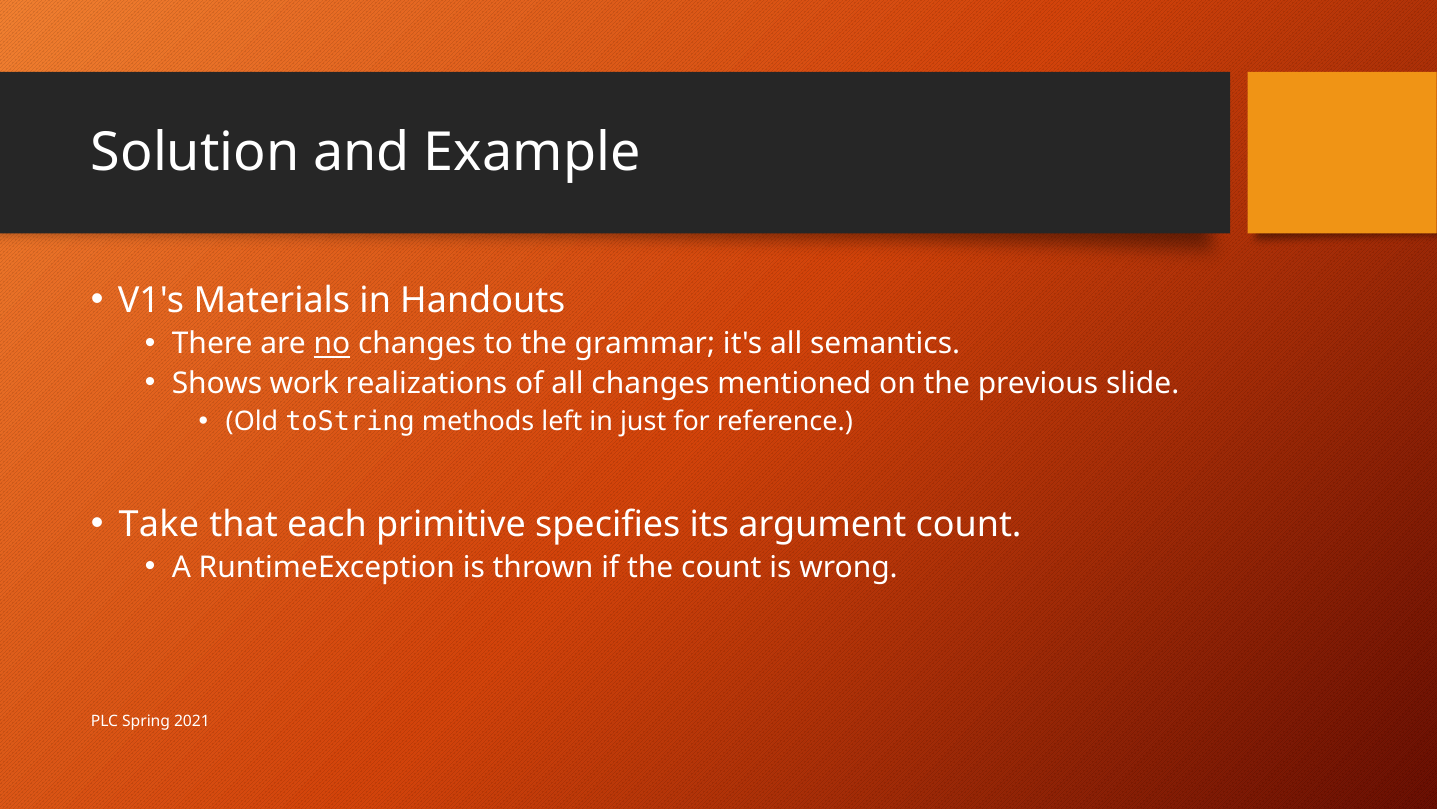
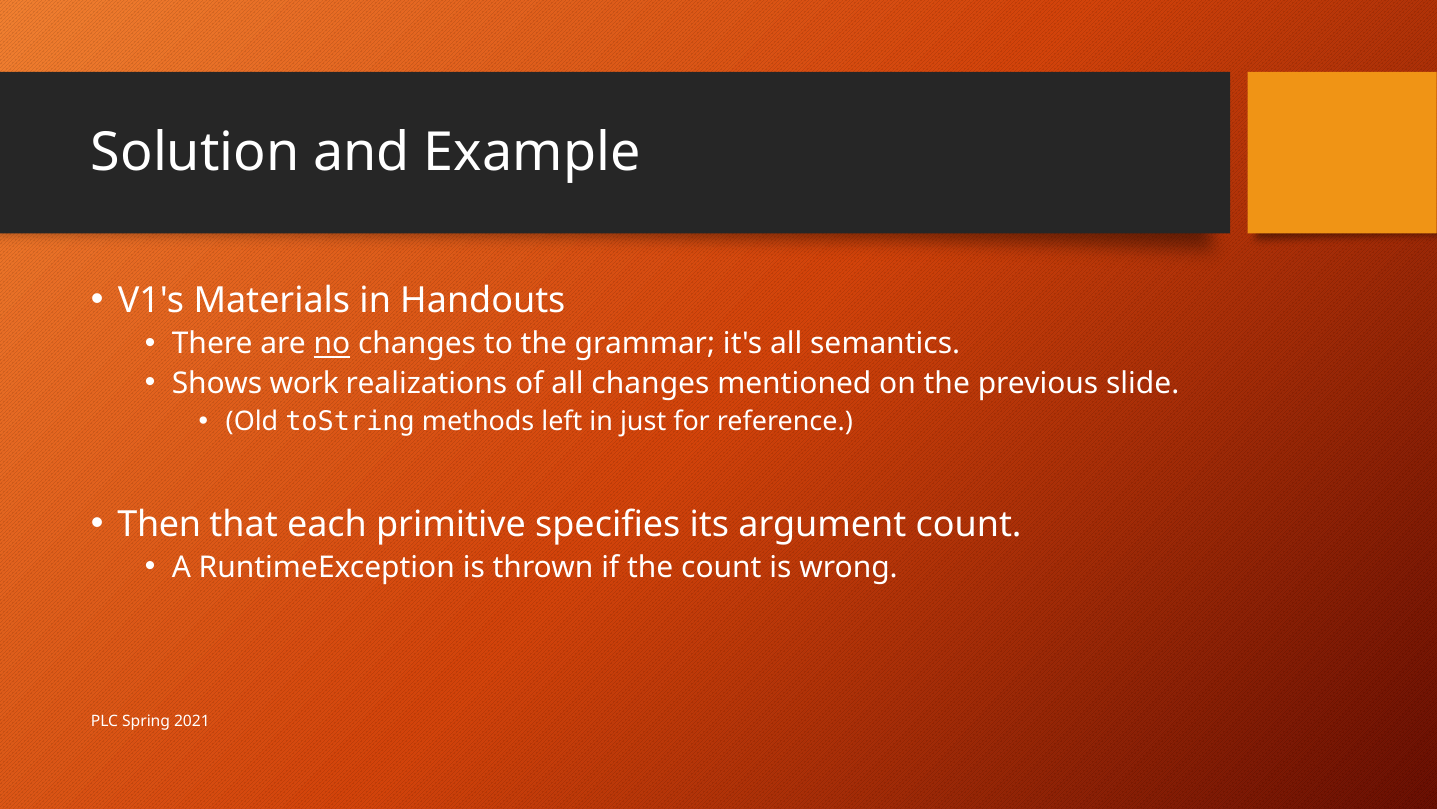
Take: Take -> Then (159, 524)
